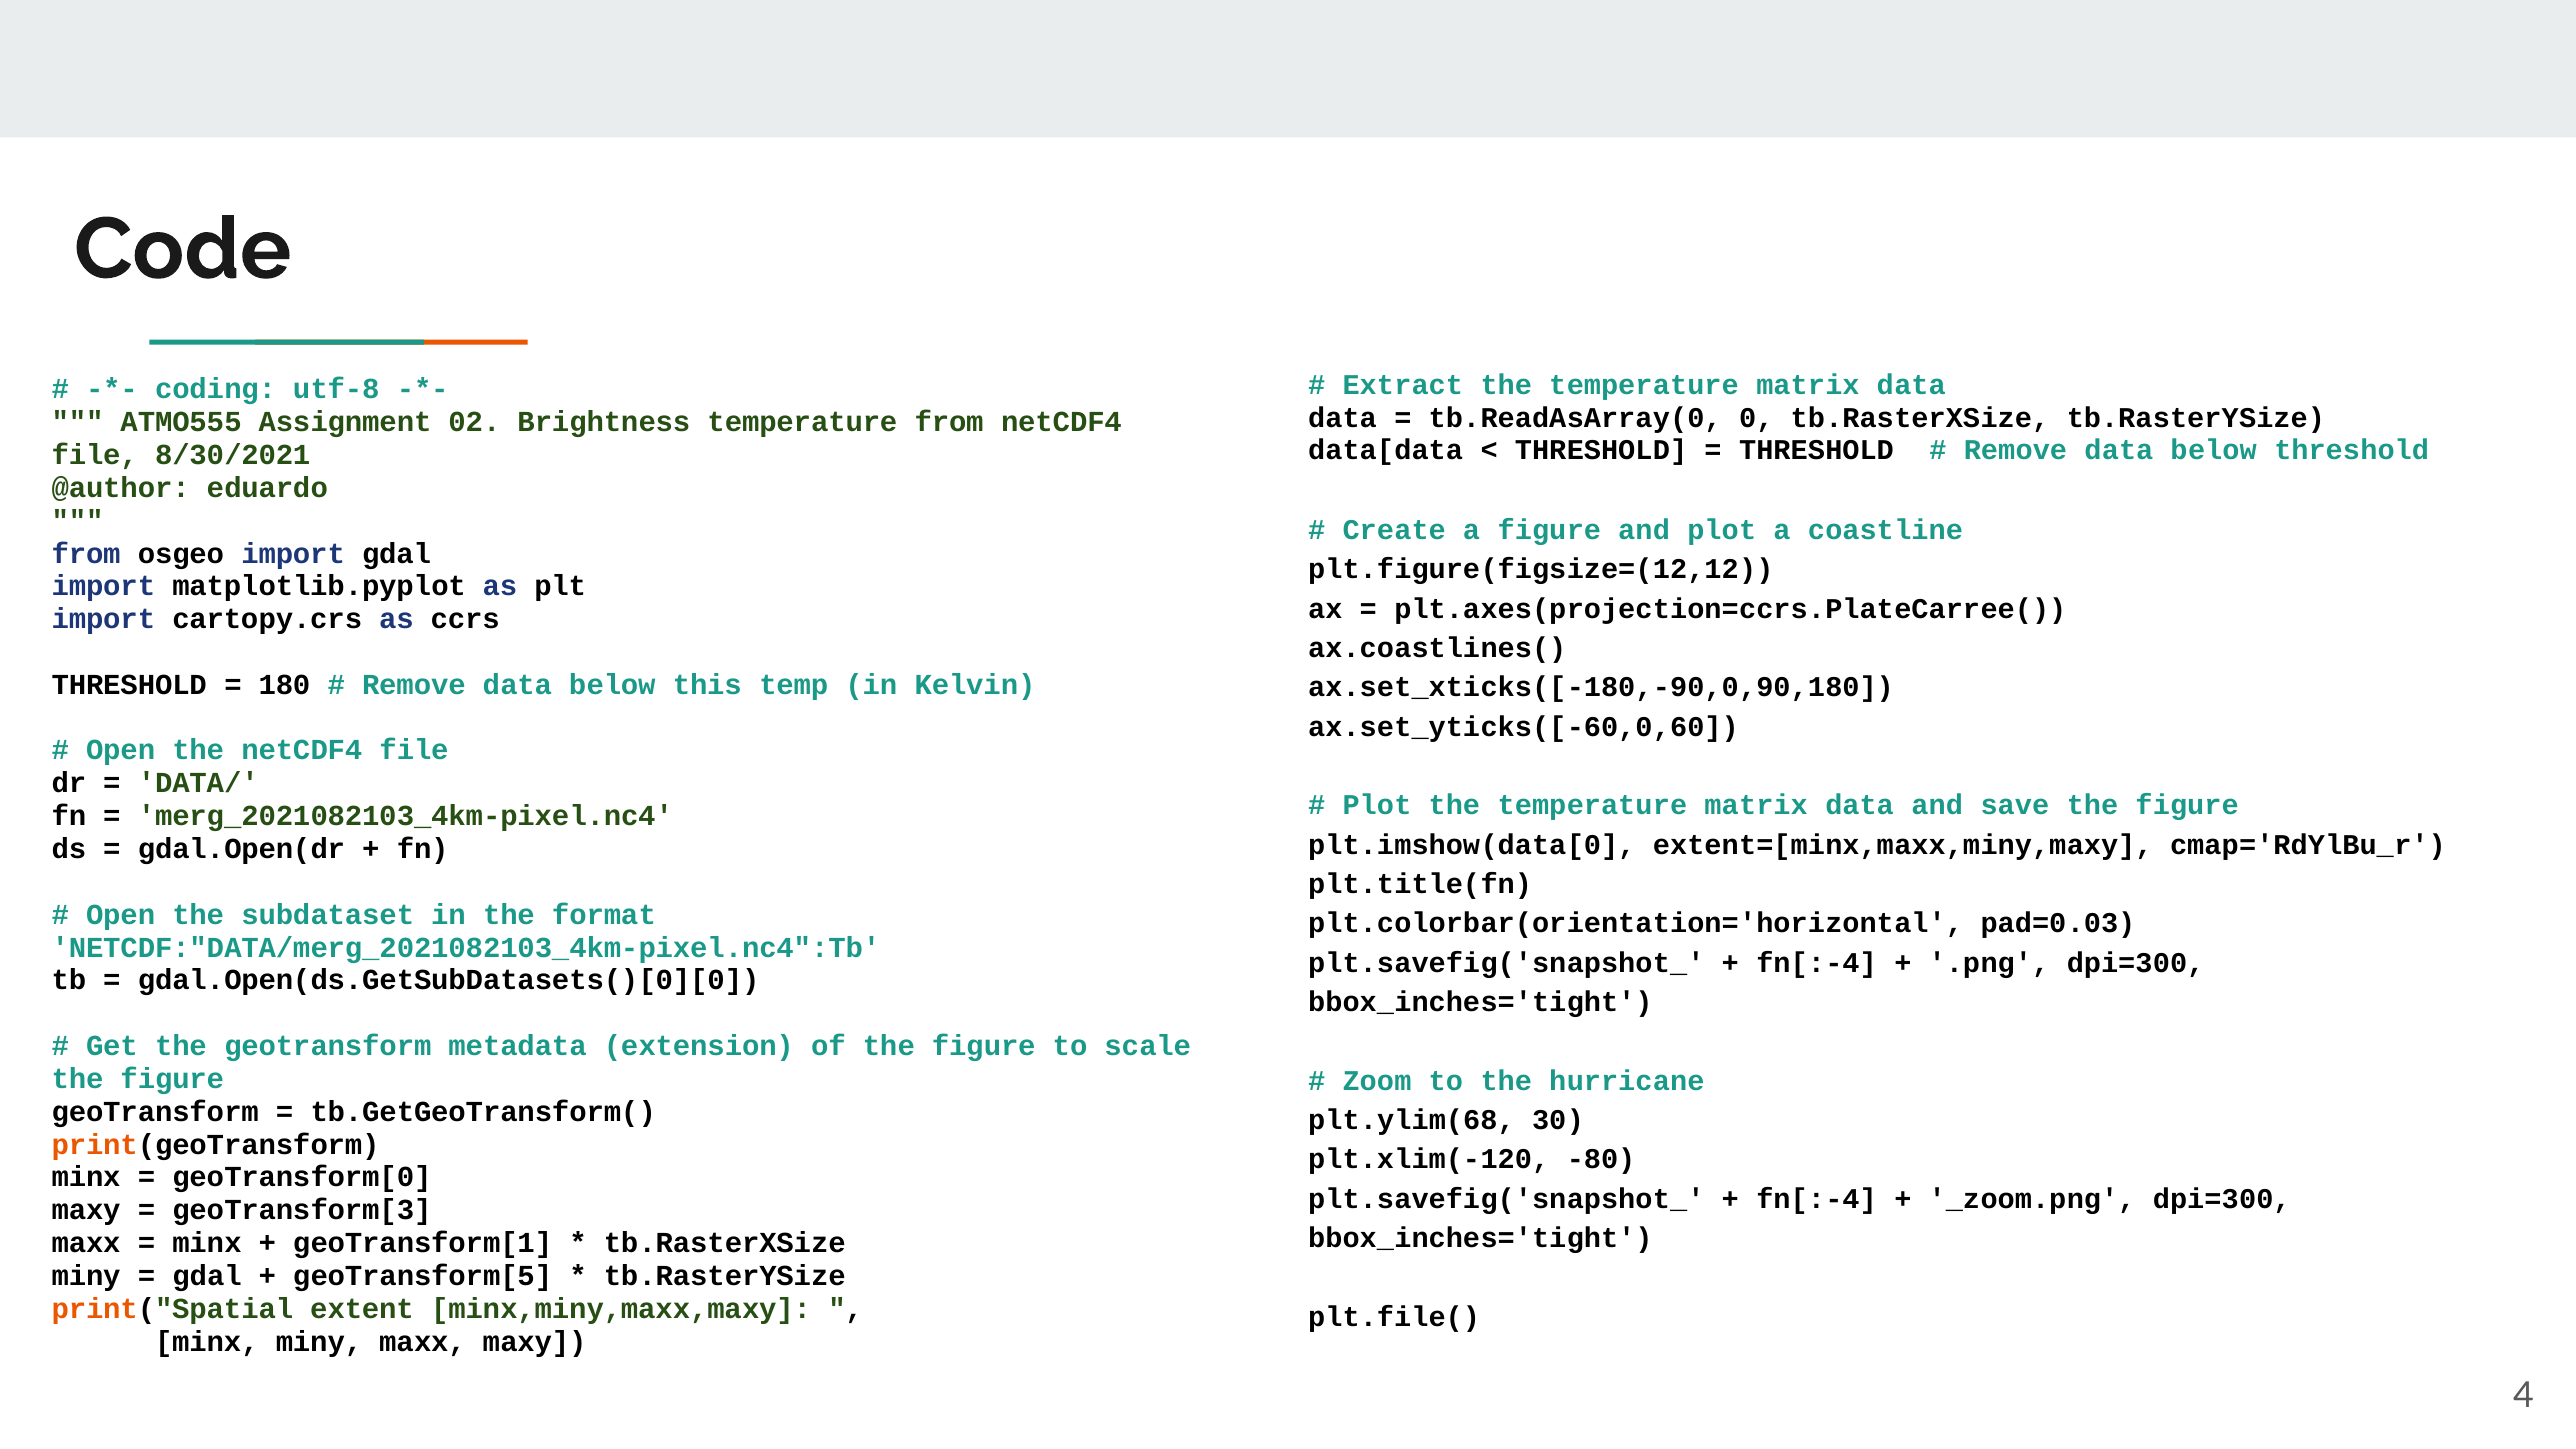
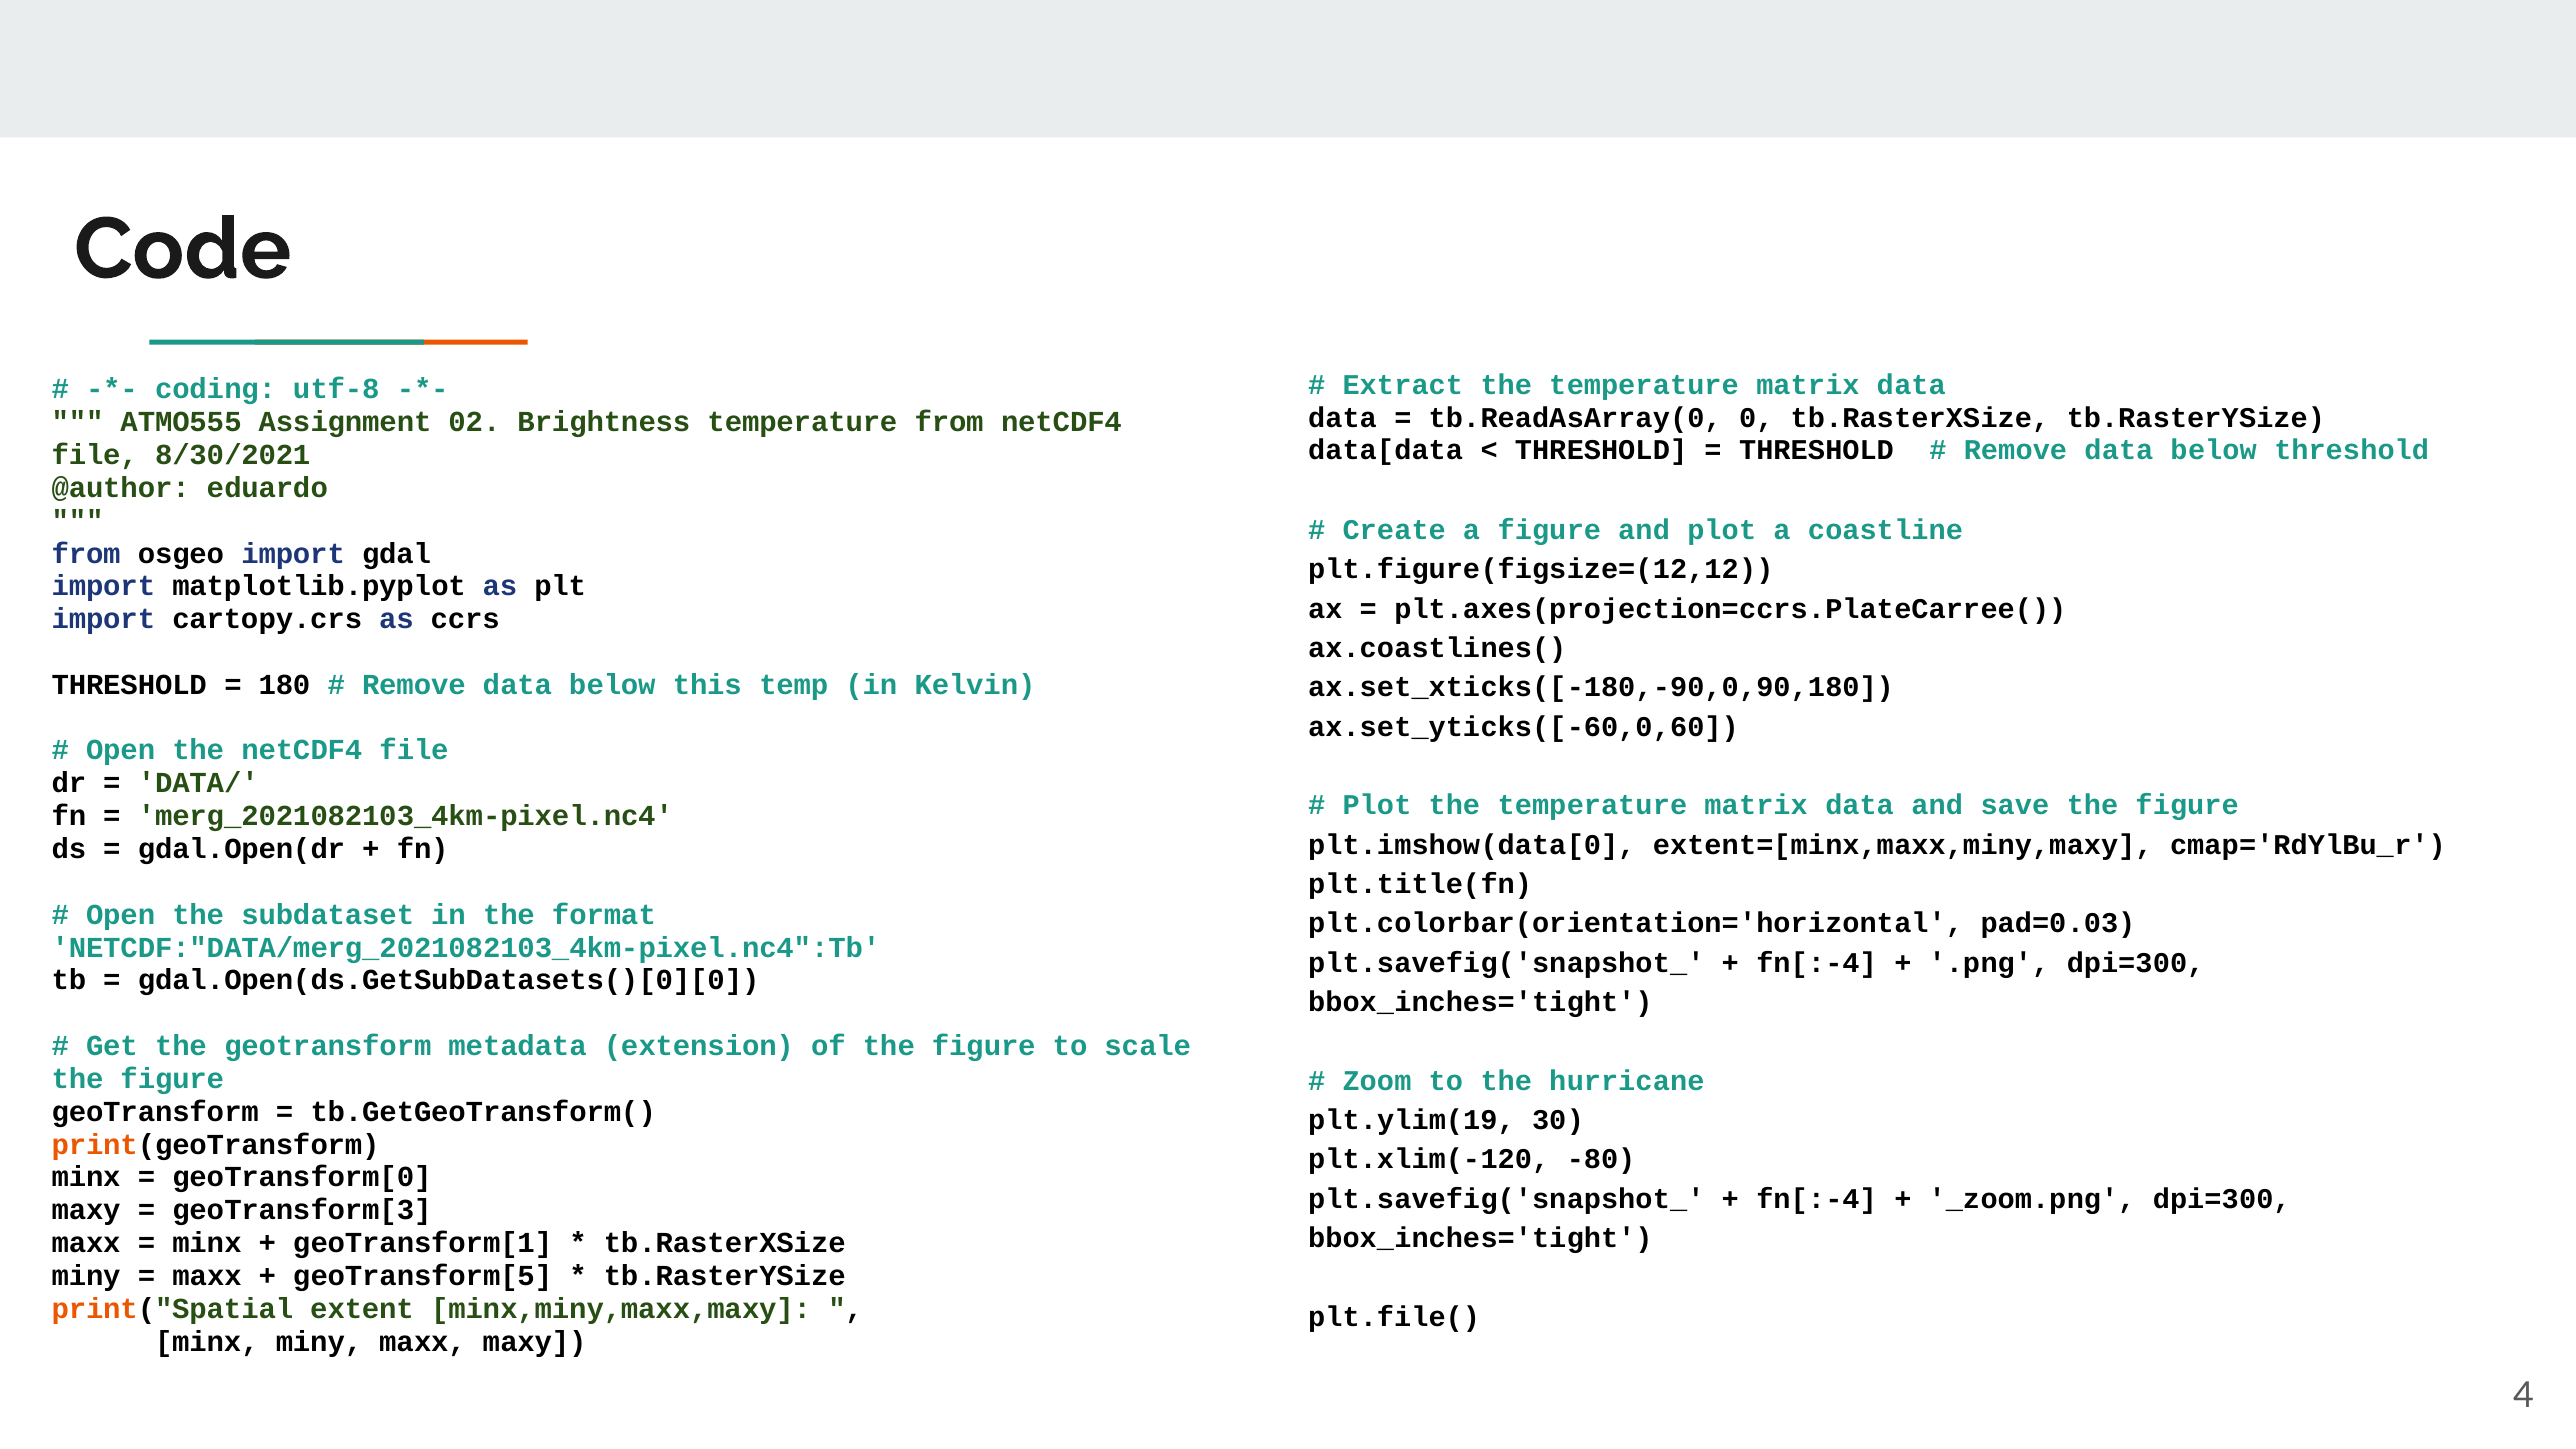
plt.ylim(68: plt.ylim(68 -> plt.ylim(19 (1411, 1120)
gdal: gdal -> maxx (207, 1276)
